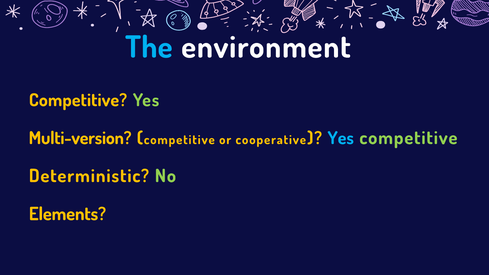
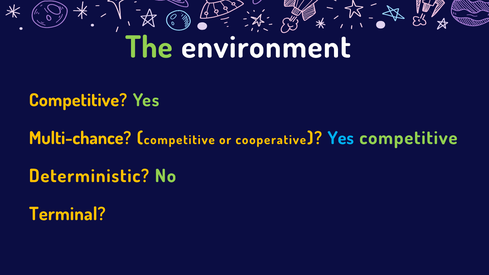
The colour: light blue -> light green (149, 48)
Multi-version: Multi-version -> Multi-chance (80, 138)
Elements: Elements -> Terminal (67, 214)
